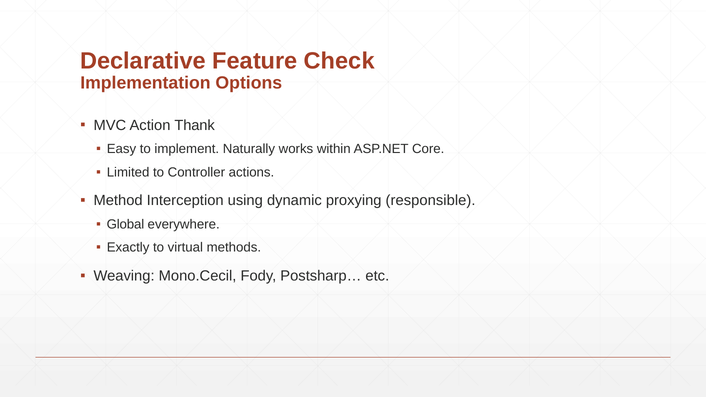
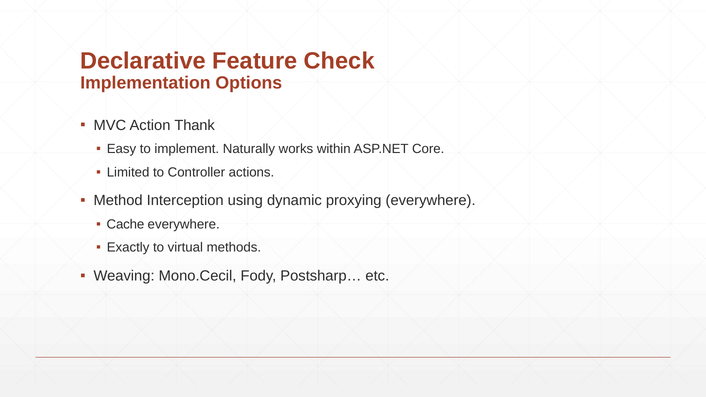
proxying responsible: responsible -> everywhere (431, 201)
Global: Global -> Cache (125, 225)
